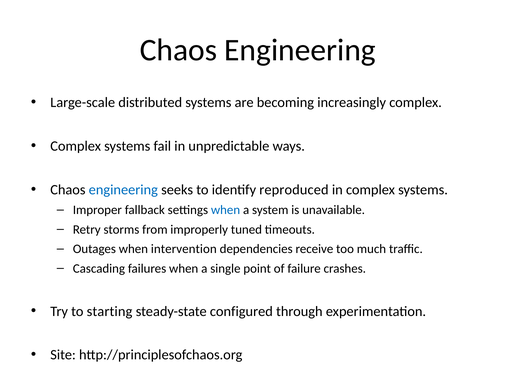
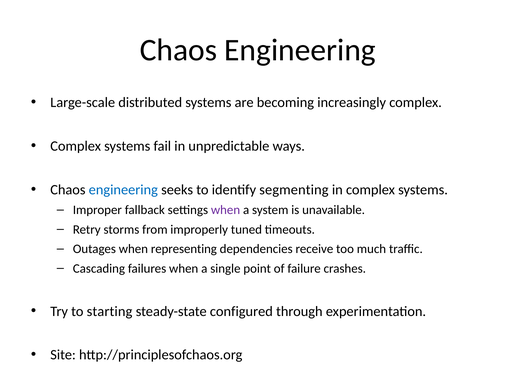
reproduced: reproduced -> segmenting (294, 190)
when colour: blue -> purple (226, 210)
intervention: intervention -> representing (184, 249)
